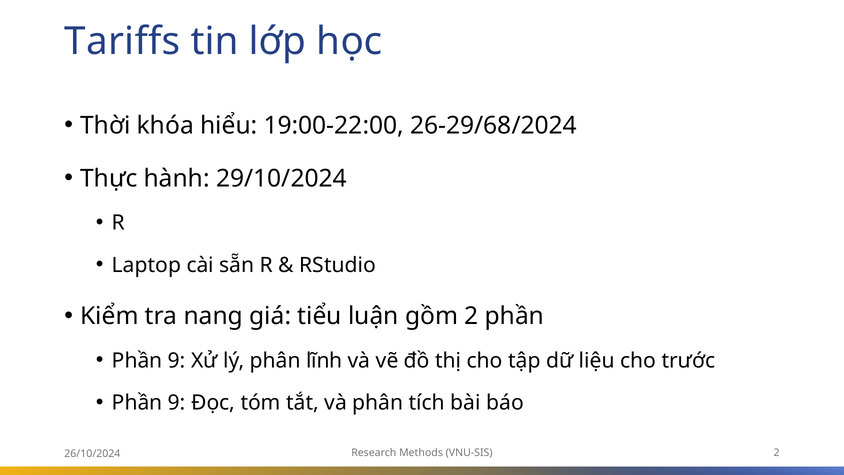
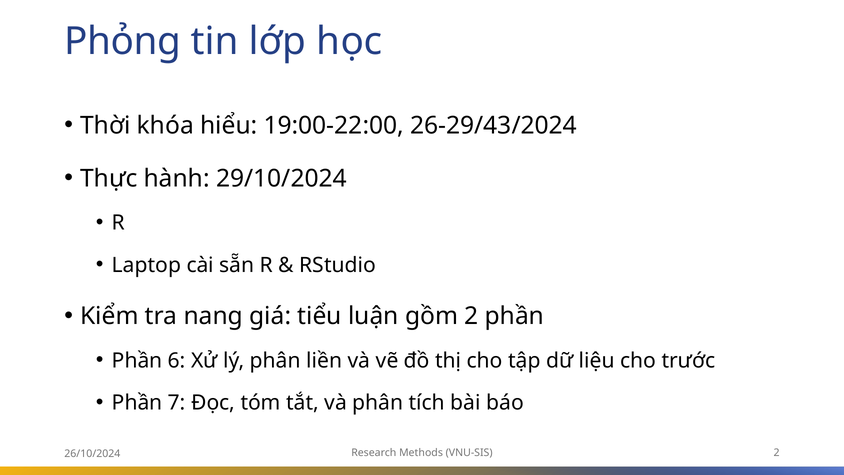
Tariffs: Tariffs -> Phỏng (123, 41)
26-29/68/2024: 26-29/68/2024 -> 26-29/43/2024 (494, 125)
9: 9 -> 6 (177, 360)
lĩnh: lĩnh -> liền (324, 360)
9: 9 -> 7 (177, 403)
